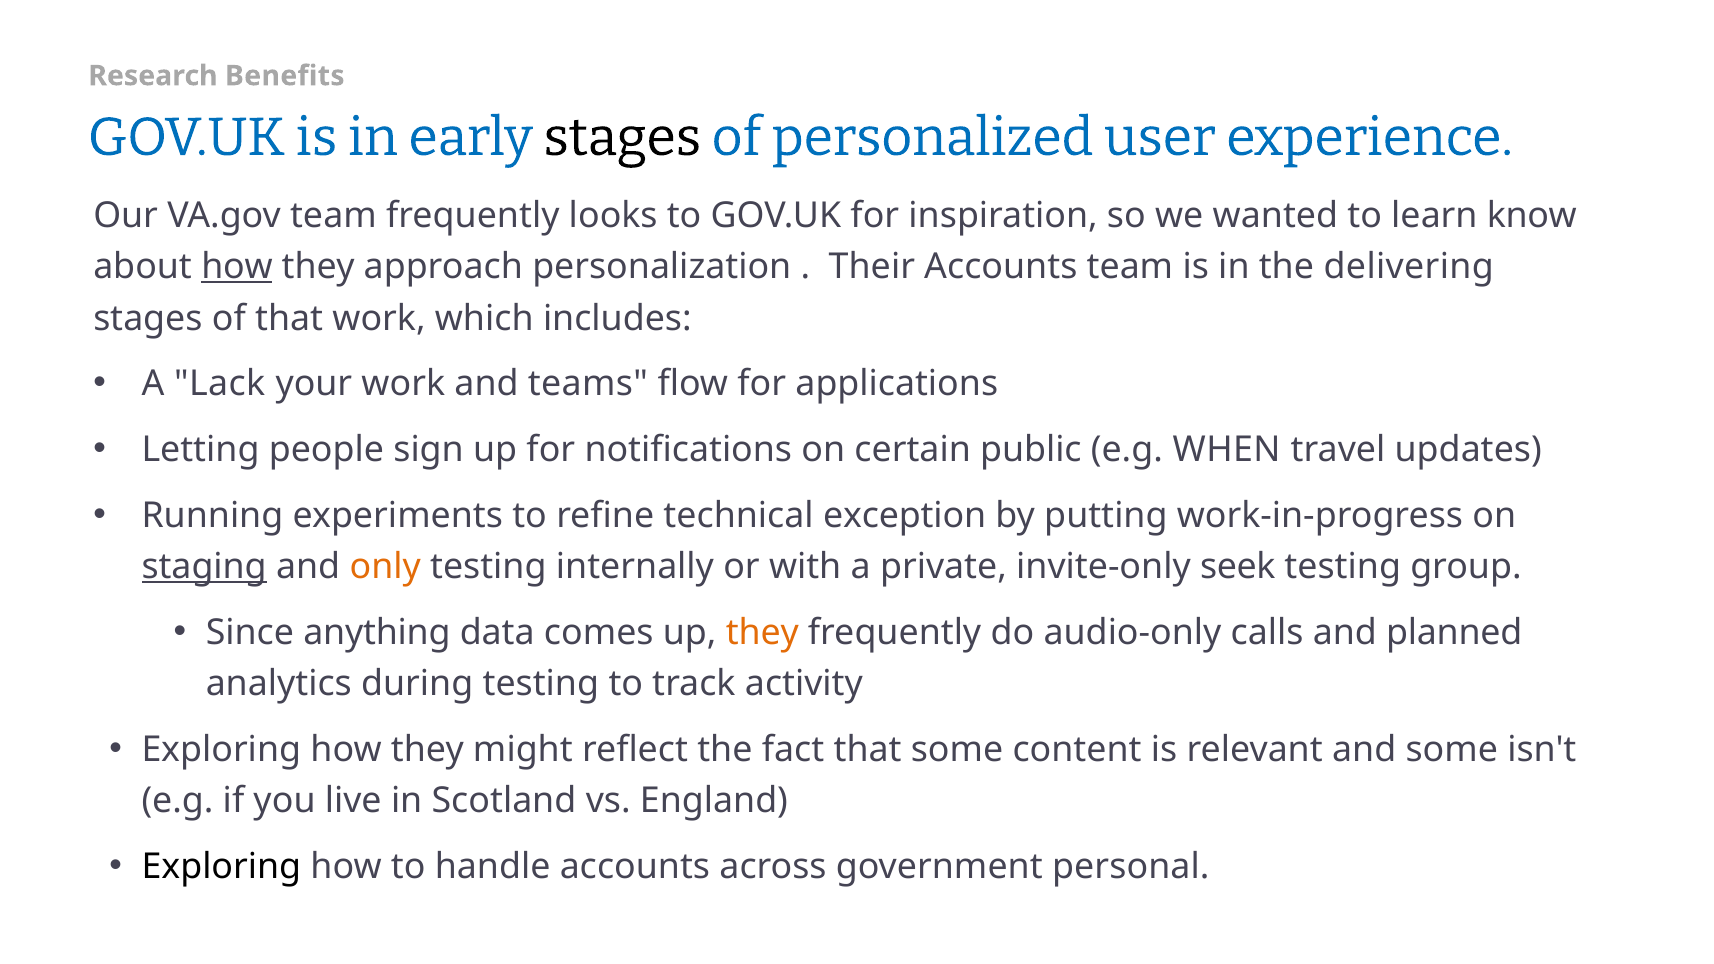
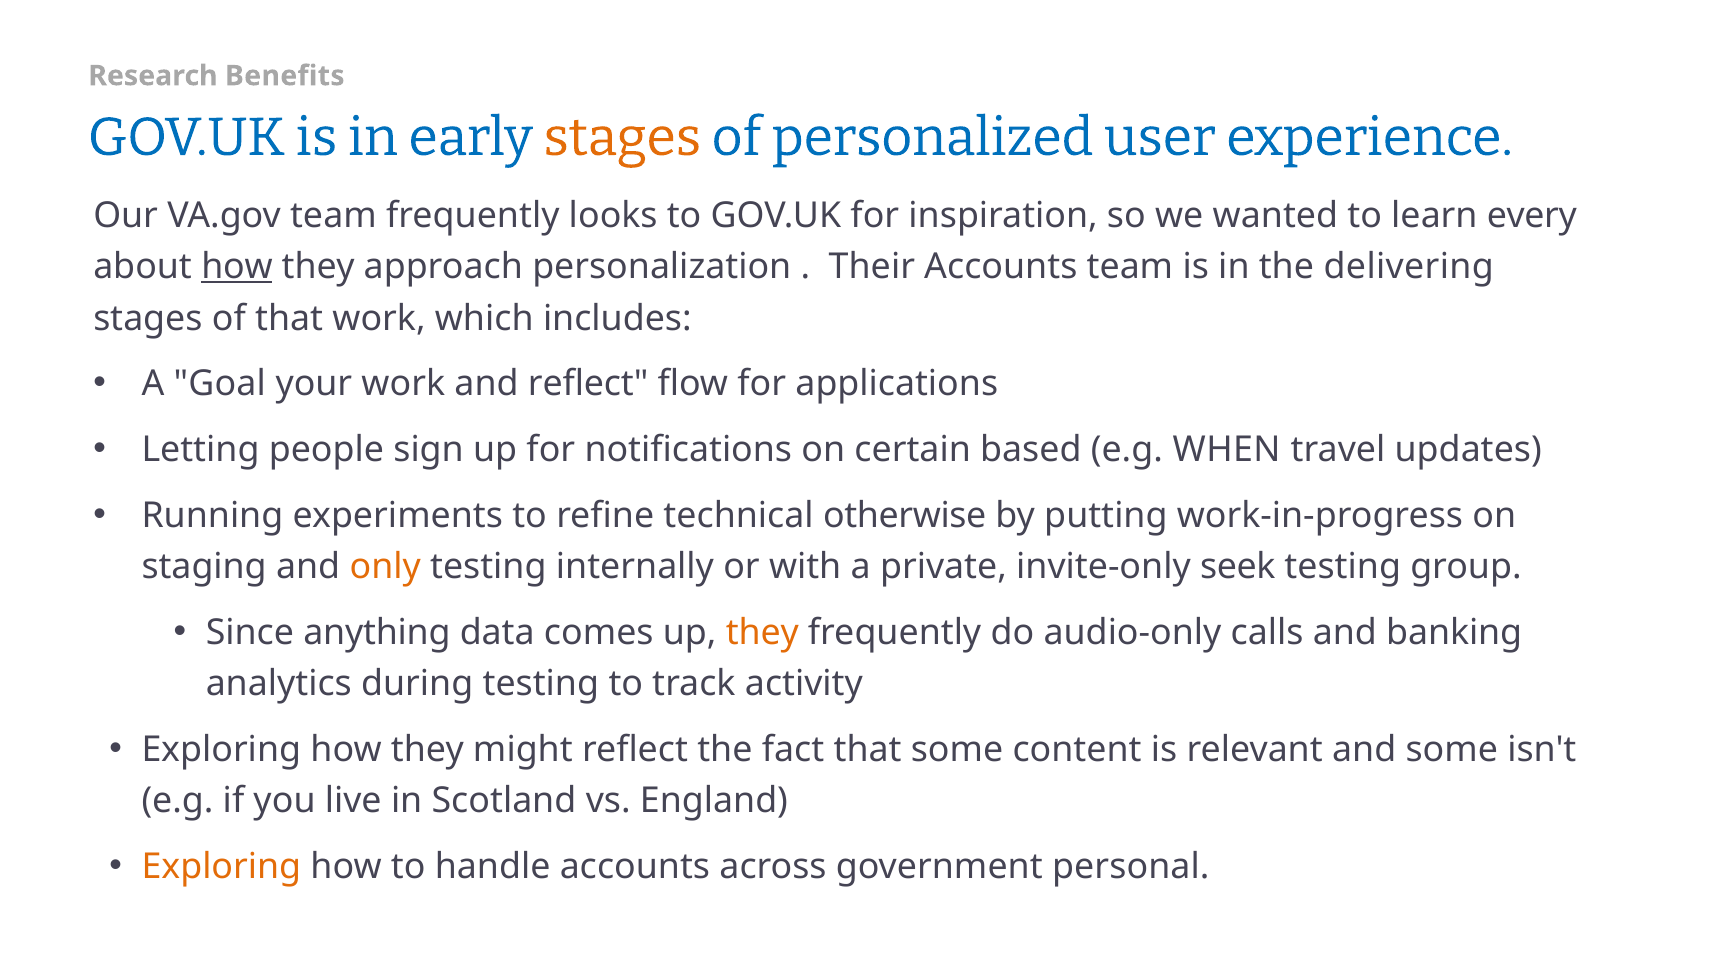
stages colour: black -> orange (622, 137)
know: know -> every (1532, 216)
Lack: Lack -> Goal (220, 384)
and teams: teams -> reflect (588, 384)
public: public -> based (1031, 450)
exception: exception -> otherwise (905, 516)
staging underline: present -> none (204, 567)
planned: planned -> banking (1454, 633)
Exploring colour: black -> orange (221, 867)
